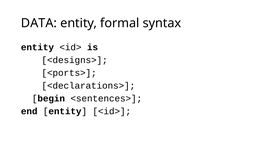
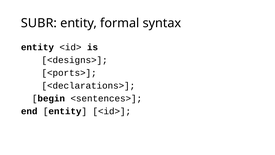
DATA: DATA -> SUBR (39, 23)
